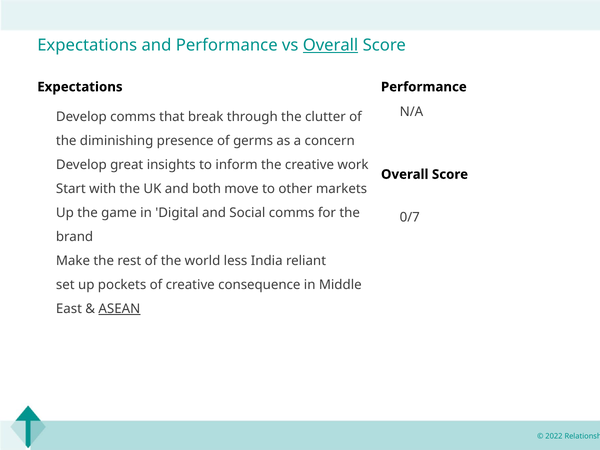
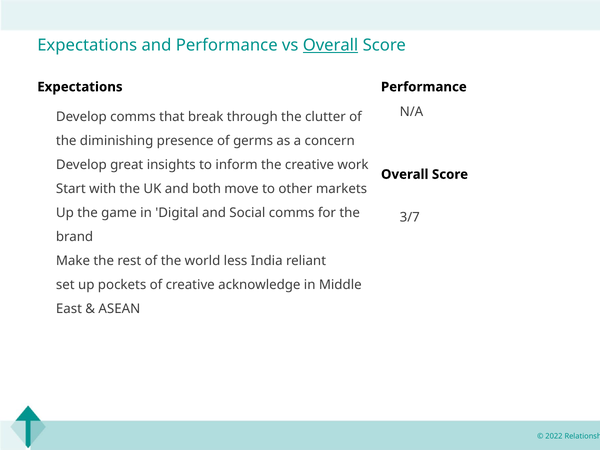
0/7: 0/7 -> 3/7 (410, 218)
consequence: consequence -> acknowledge (259, 285)
ASEAN underline: present -> none (119, 309)
